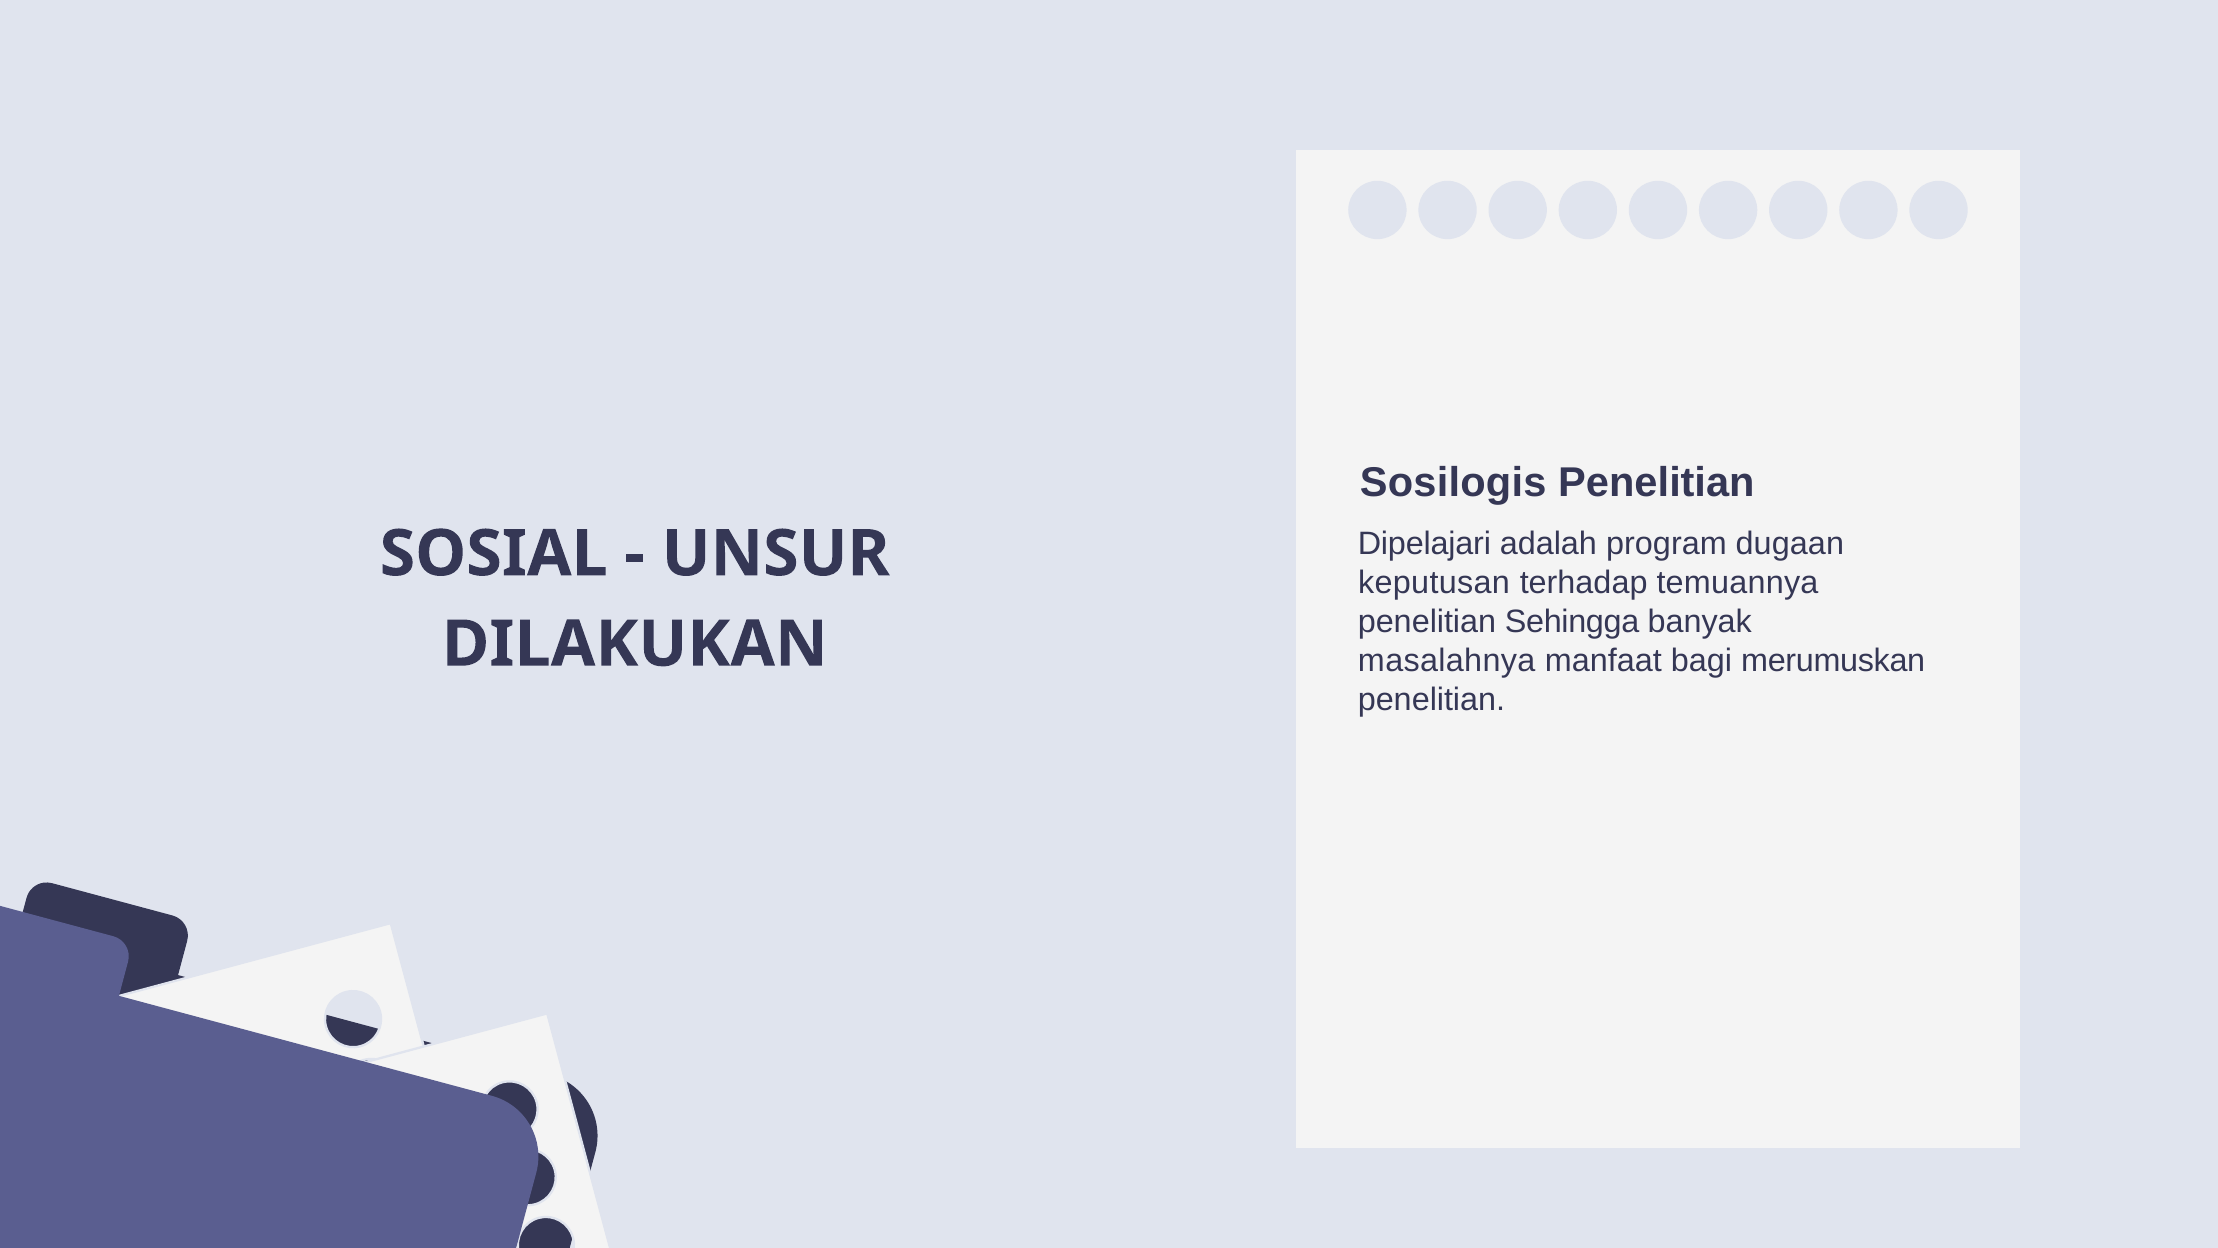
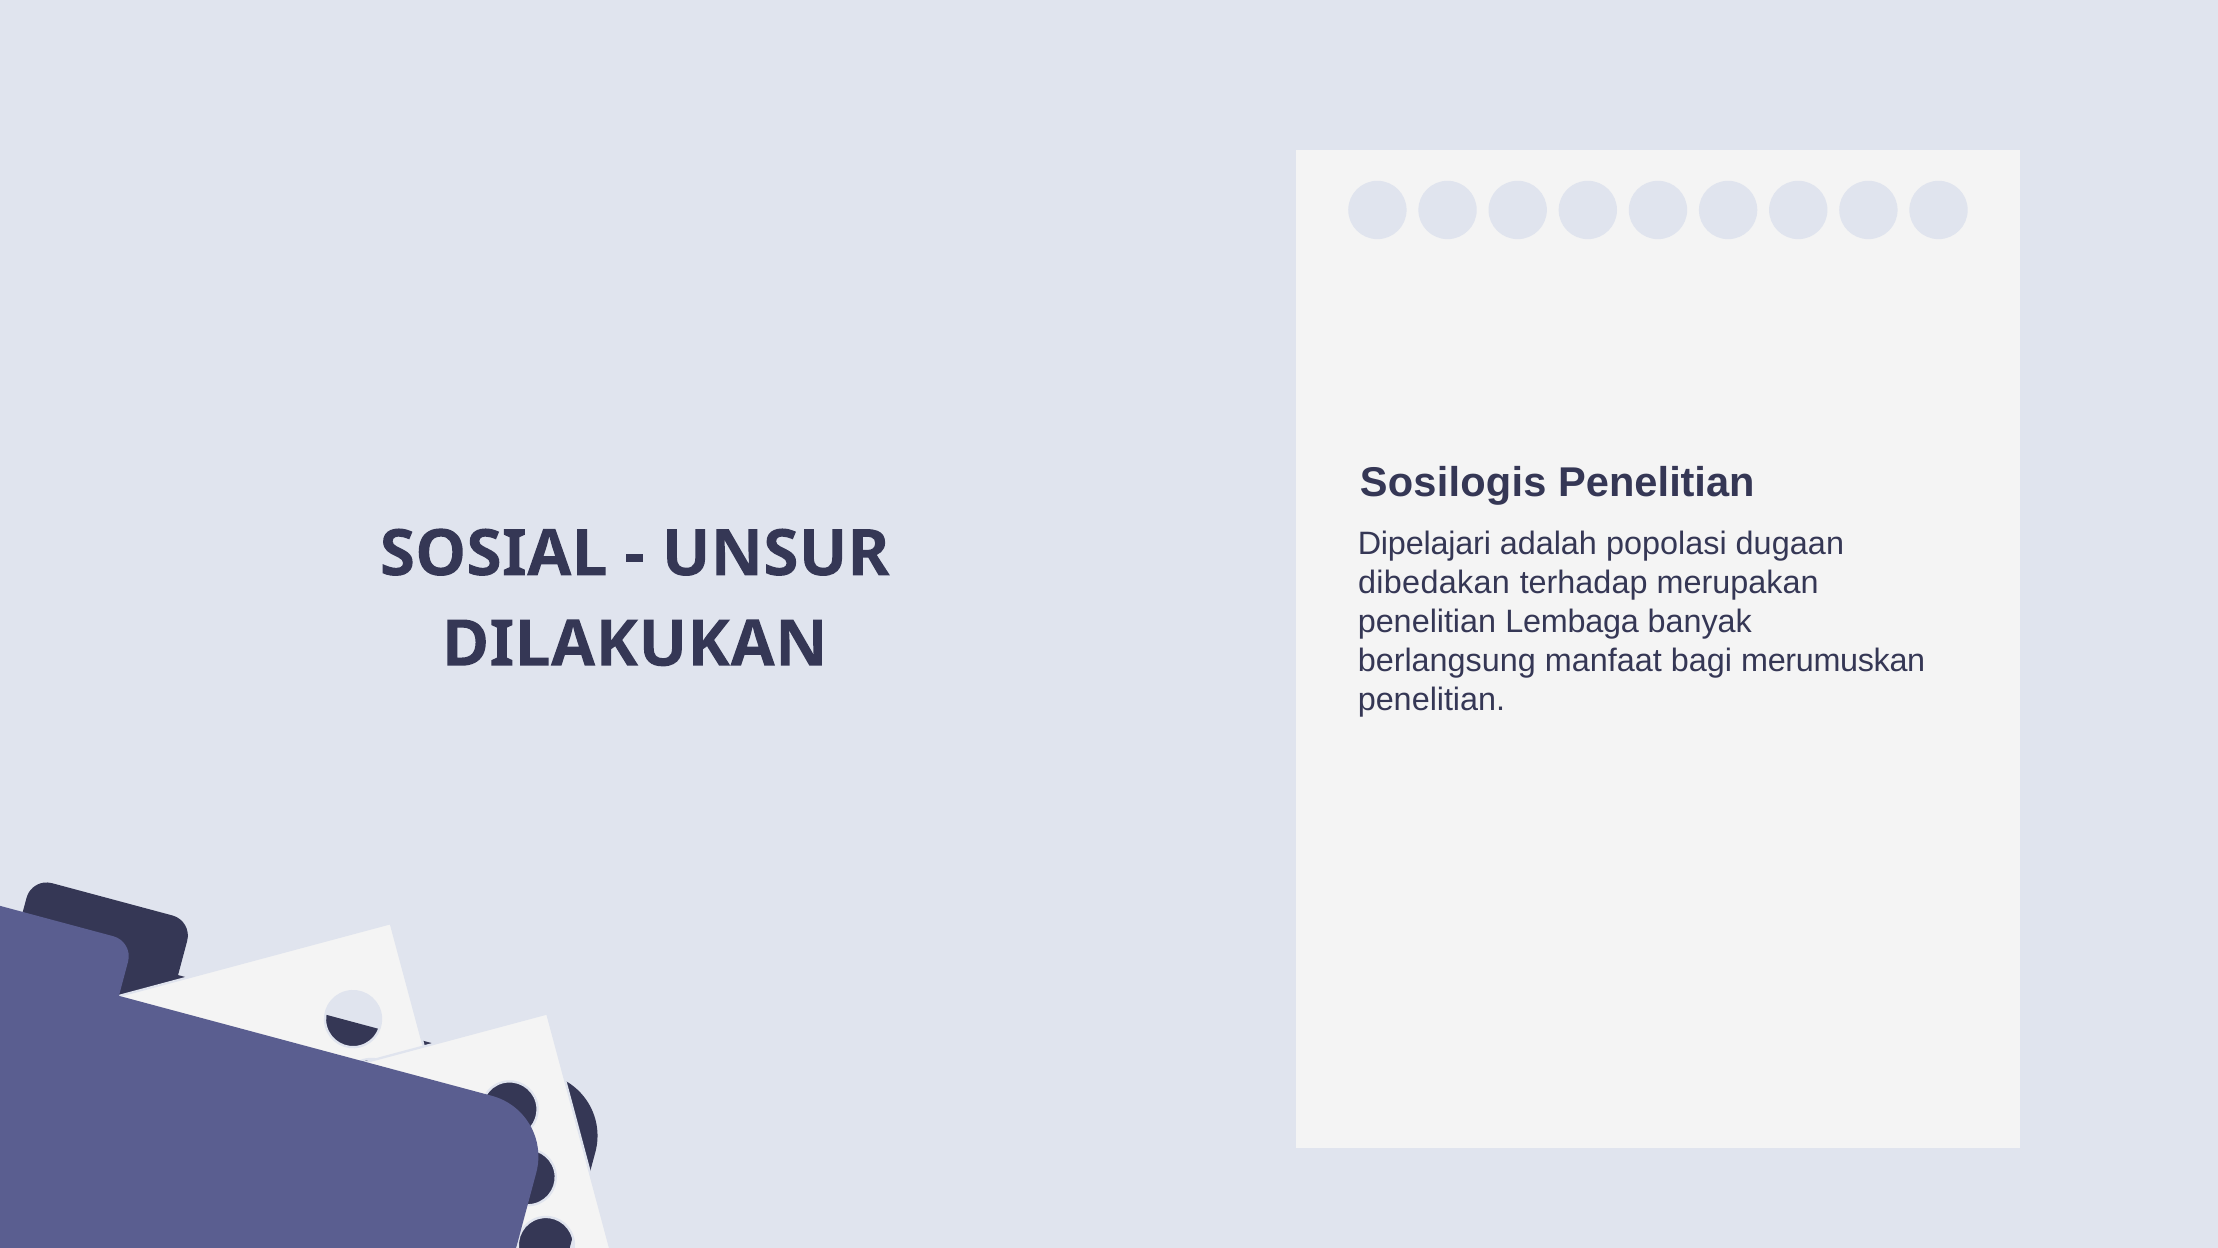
program: program -> popolasi (1666, 544)
keputusan: keputusan -> dibedakan (1434, 583)
temuannya: temuannya -> merupakan (1738, 583)
Sehingga: Sehingga -> Lembaga (1572, 622)
masalahnya: masalahnya -> berlangsung (1447, 660)
